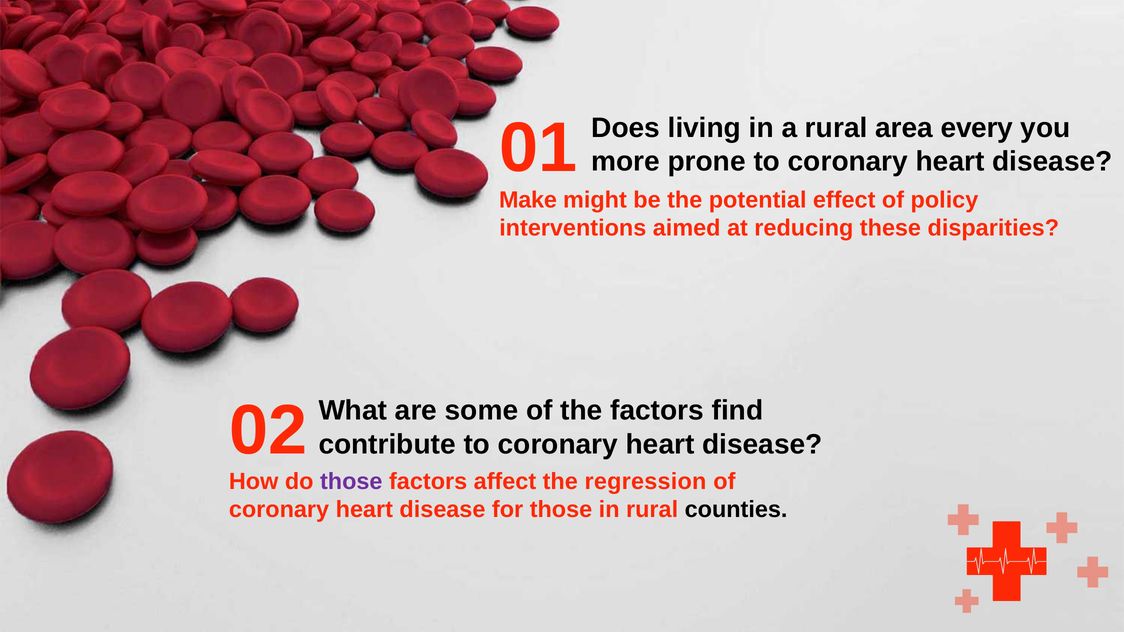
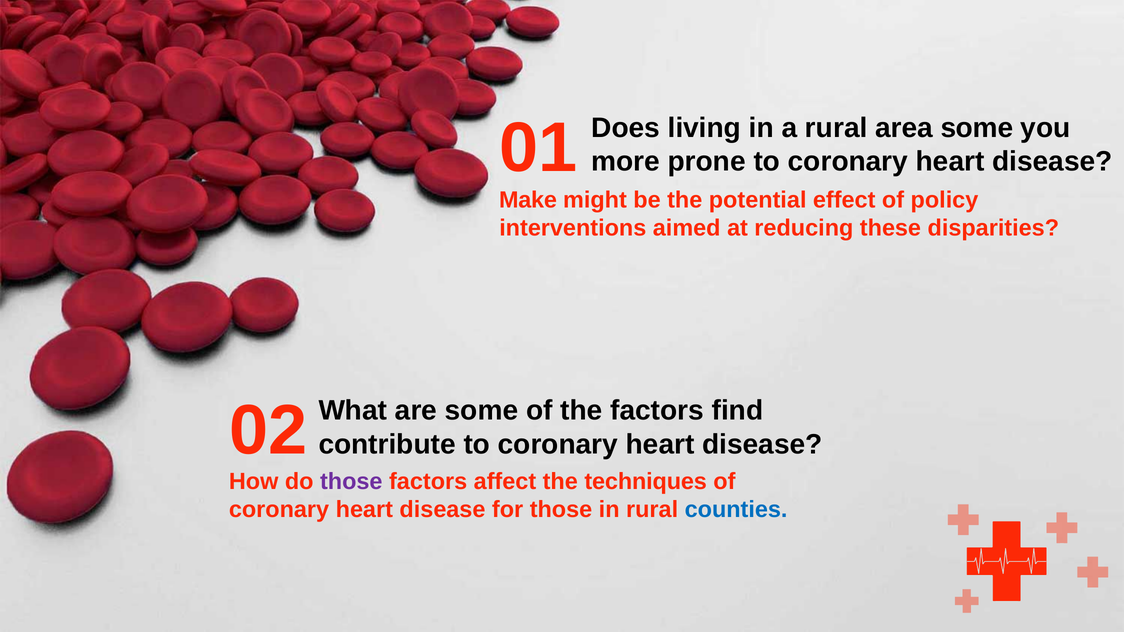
area every: every -> some (977, 128)
regression: regression -> techniques (646, 482)
counties colour: black -> blue (736, 510)
